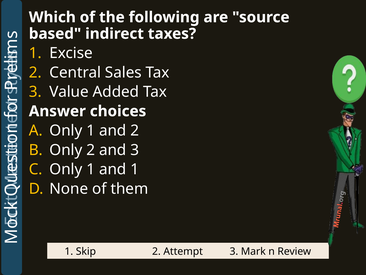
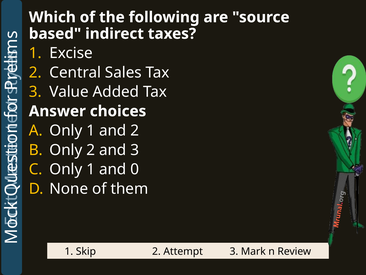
and 1: 1 -> 0 (135, 169)
